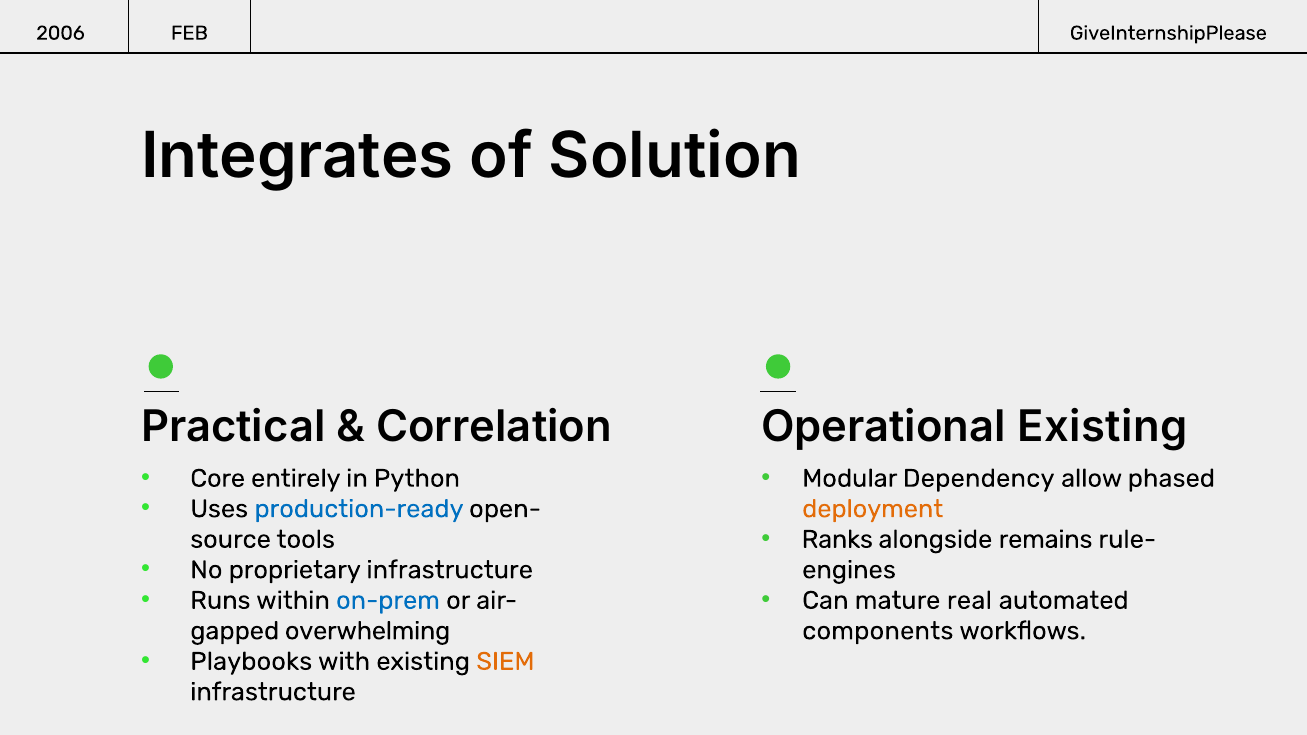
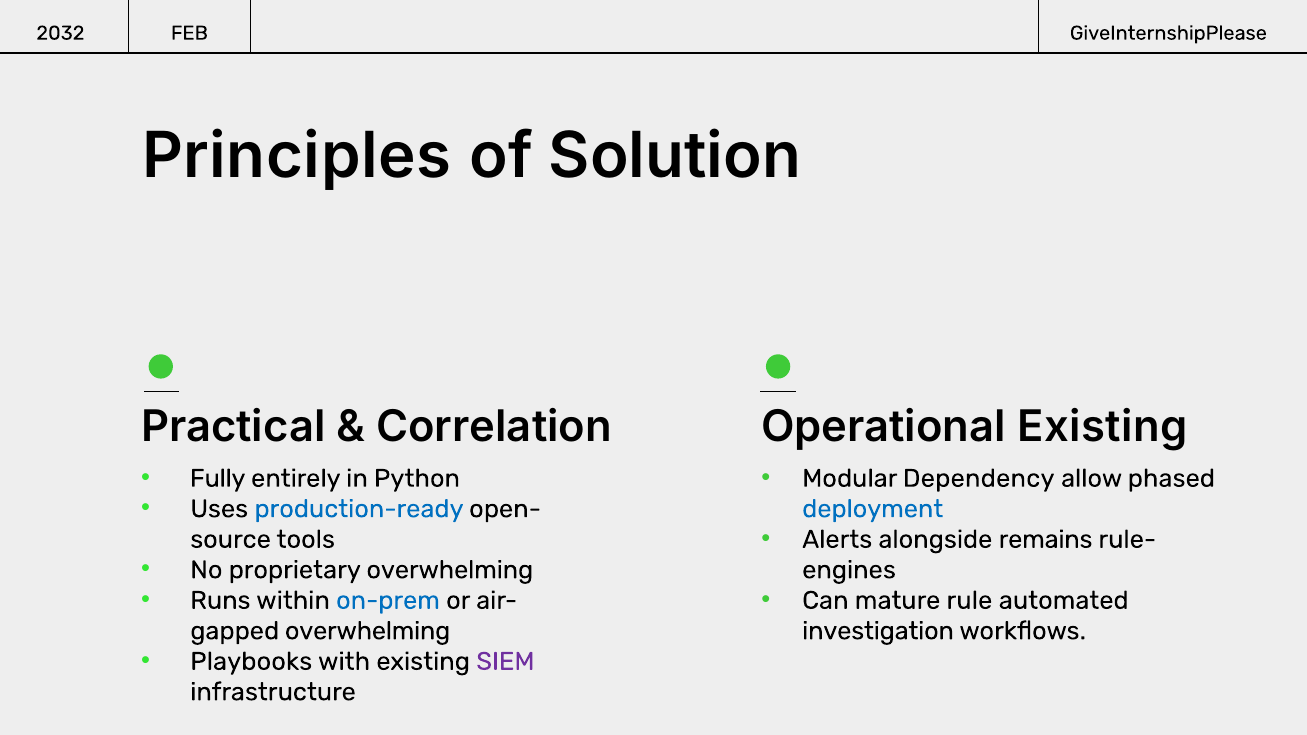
2006: 2006 -> 2032 (60, 33)
Integrates: Integrates -> Principles (297, 156)
Core: Core -> Fully (218, 478)
deployment colour: orange -> blue (873, 509)
Ranks: Ranks -> Alerts (837, 540)
proprietary infrastructure: infrastructure -> overwhelming (450, 570)
real: real -> rule (969, 601)
components: components -> investigation (878, 631)
SIEM colour: orange -> purple (505, 662)
